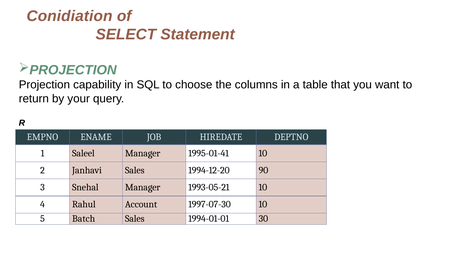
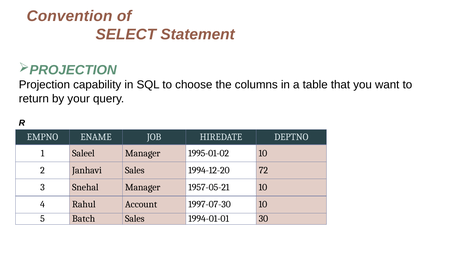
Conidiation: Conidiation -> Convention (69, 16)
1995-01-41: 1995-01-41 -> 1995-01-02 (209, 153)
90: 90 -> 72 (263, 170)
1993-05-21: 1993-05-21 -> 1957-05-21 (209, 188)
